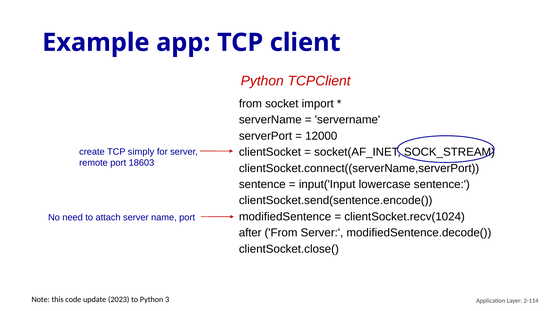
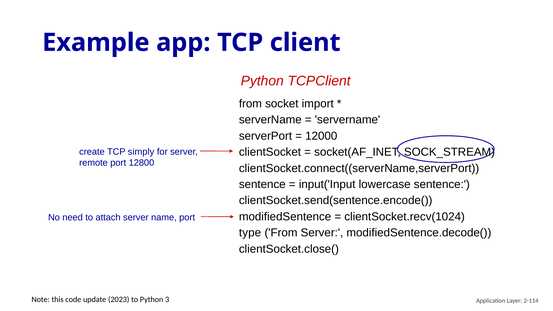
18603: 18603 -> 12800 (141, 163)
after: after -> type (250, 233)
